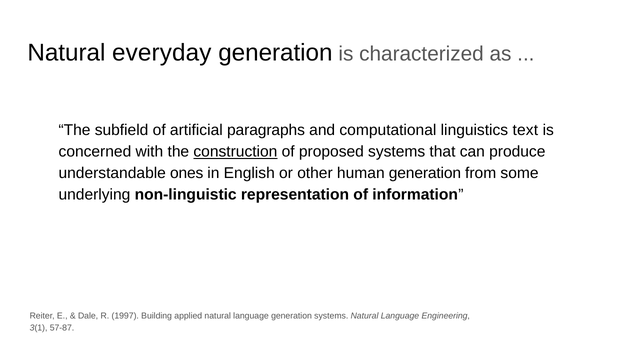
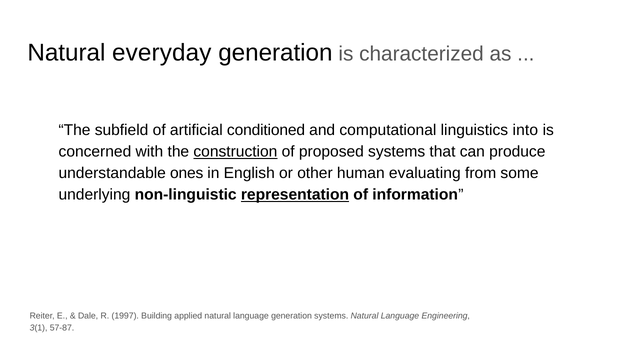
paragraphs: paragraphs -> conditioned (266, 130)
text: text -> into (525, 130)
human generation: generation -> evaluating (425, 173)
representation underline: none -> present (295, 195)
